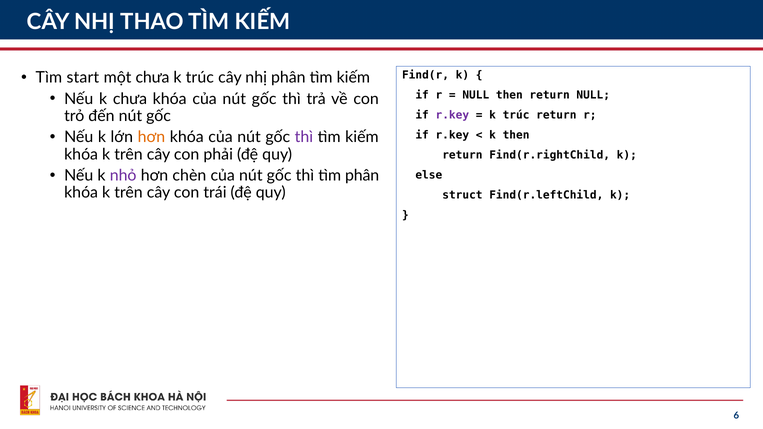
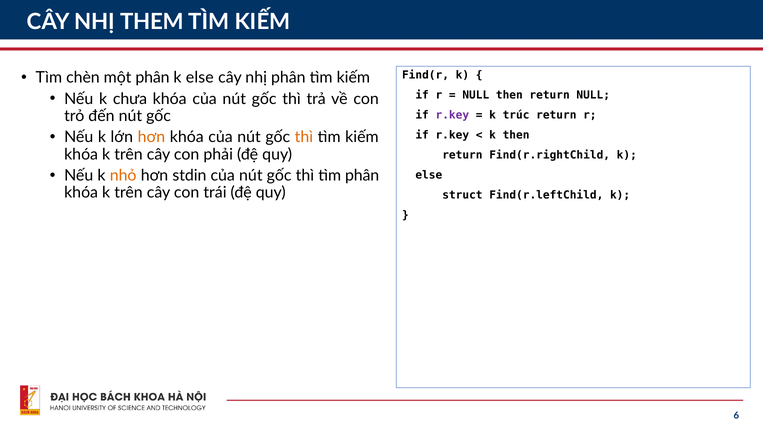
THAO: THAO -> THEM (152, 22)
start: start -> chèn (83, 78)
một chưa: chưa -> phân (153, 78)
trúc: trúc -> else (200, 78)
thì colour: purple -> orange (304, 137)
nhỏ colour: purple -> orange (123, 176)
chèn: chèn -> stdin (189, 176)
